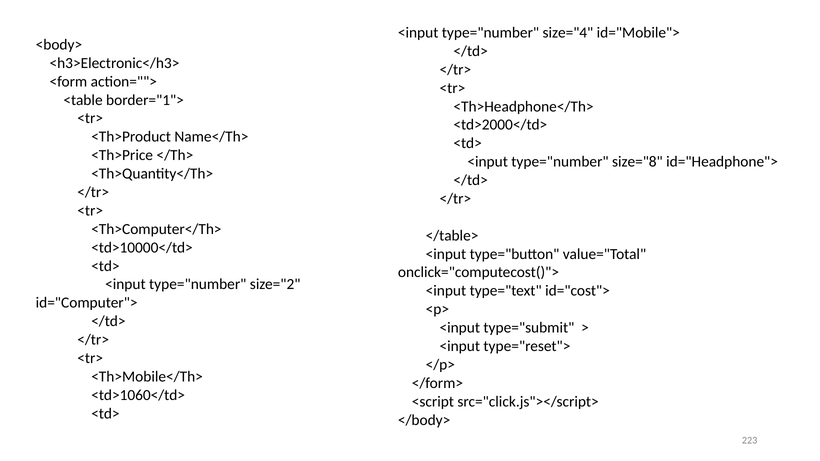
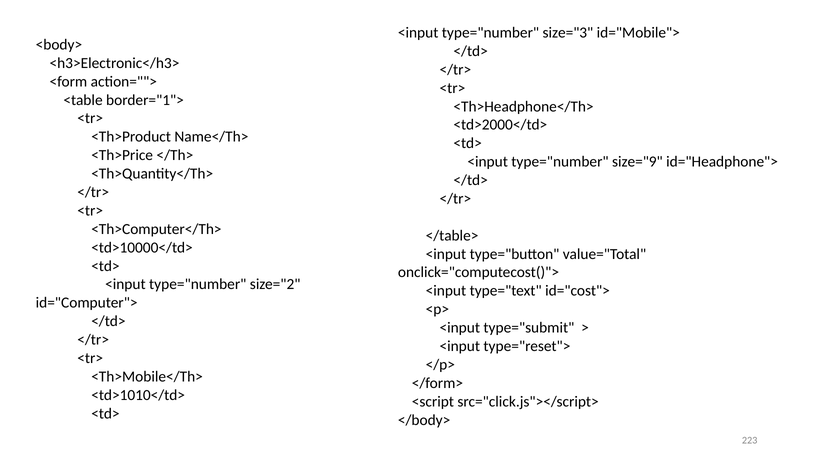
size="4: size="4 -> size="3 (568, 33)
size="8: size="8 -> size="9 (637, 162)
<td>1060</td>: <td>1060</td> -> <td>1010</td> (138, 395)
